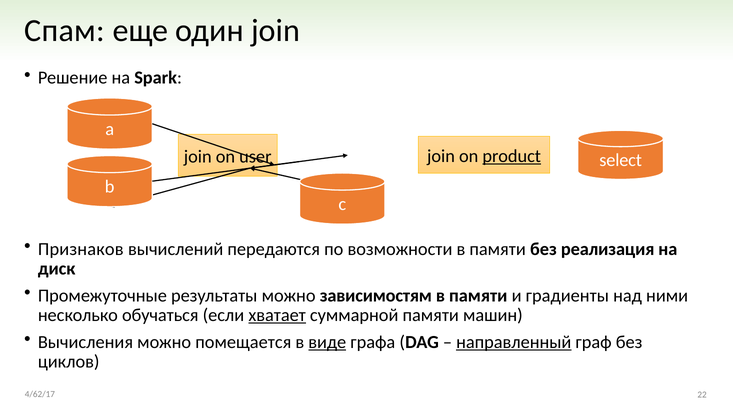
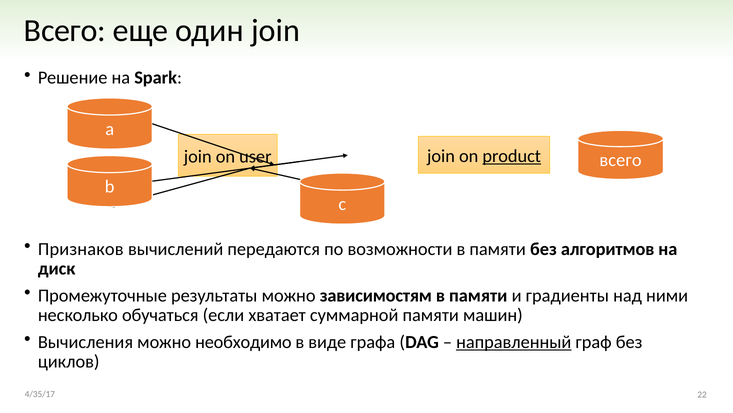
Спам: Спам -> Всего (65, 30)
user select: select -> всего (620, 160)
реализация: реализация -> алгоритмов (608, 249)
хватает underline: present -> none (277, 315)
помещается: помещается -> необходимо (243, 341)
виде underline: present -> none (327, 341)
4/62/17: 4/62/17 -> 4/35/17 (40, 394)
